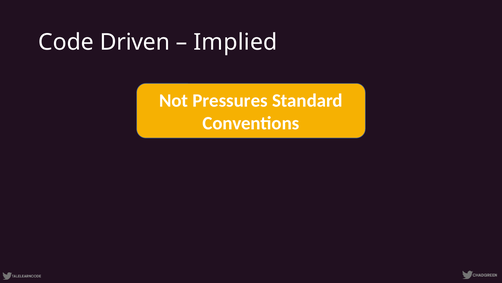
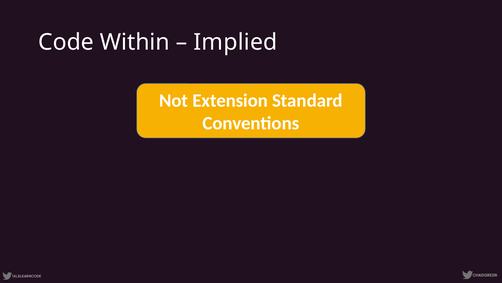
Driven: Driven -> Within (135, 42)
Pressures: Pressures -> Extension (230, 100)
